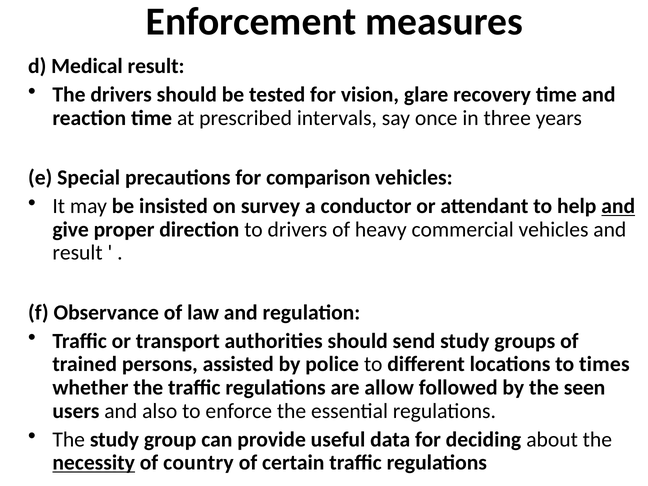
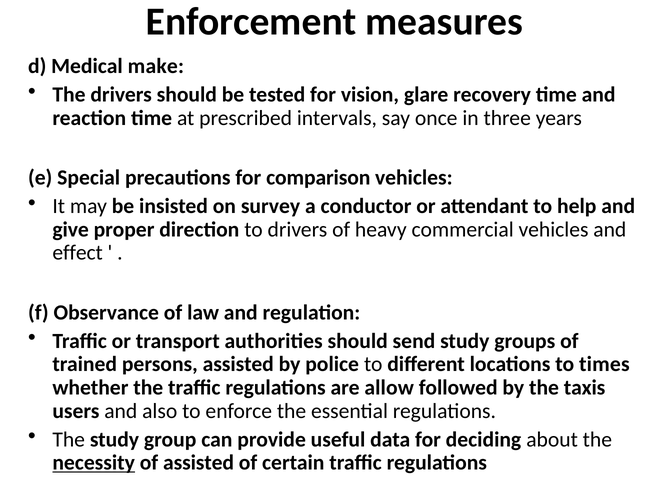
Medical result: result -> make (156, 66)
and underline: present -> none (618, 206)
result: result -> effect (78, 253)
seen: seen -> taxis (585, 388)
of country: country -> assisted (199, 463)
